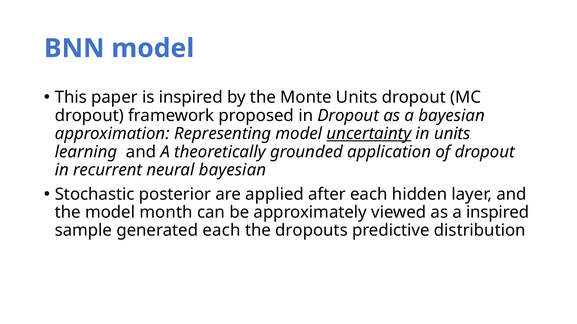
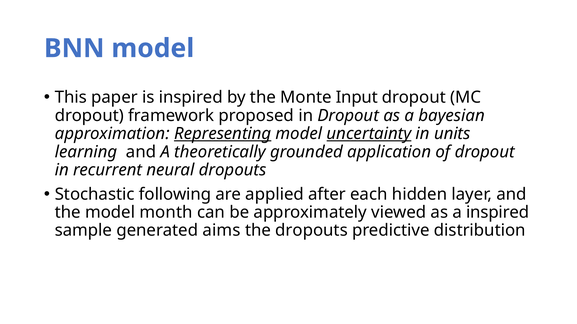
Monte Units: Units -> Input (357, 98)
Representing underline: none -> present (223, 134)
neural bayesian: bayesian -> dropouts (233, 170)
posterior: posterior -> following (175, 194)
generated each: each -> aims (221, 231)
